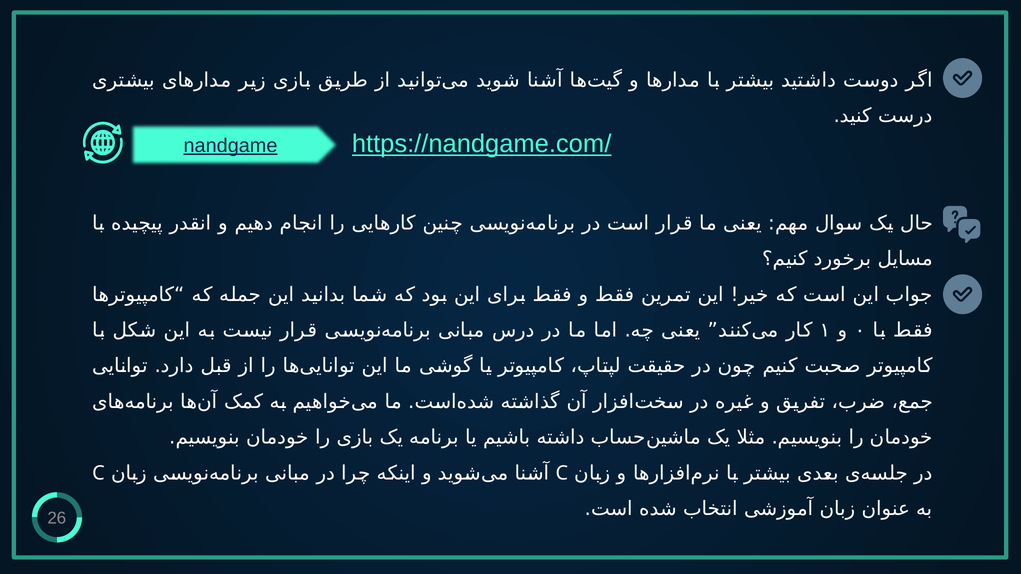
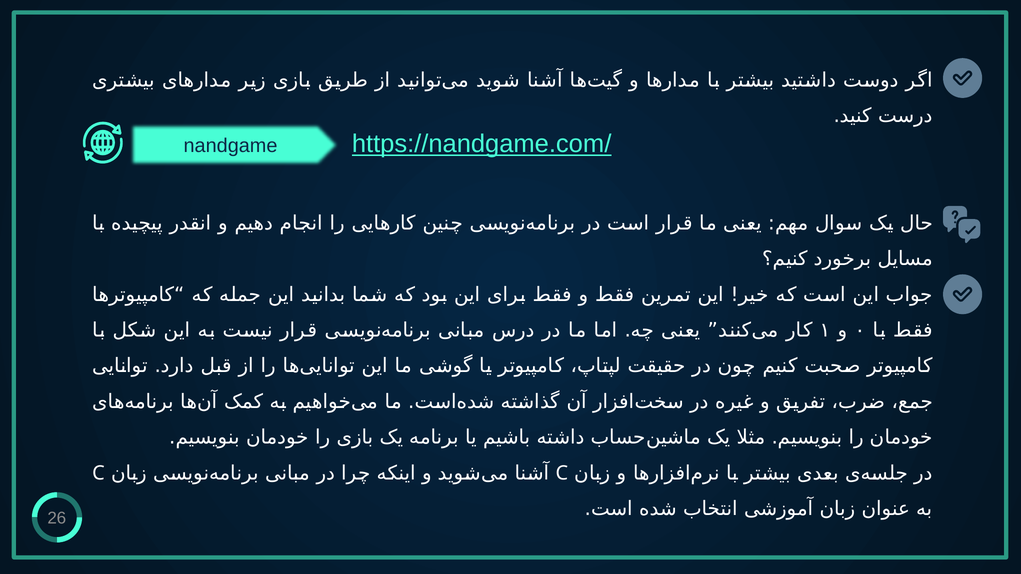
nandgame underline: present -> none (230, 146)
